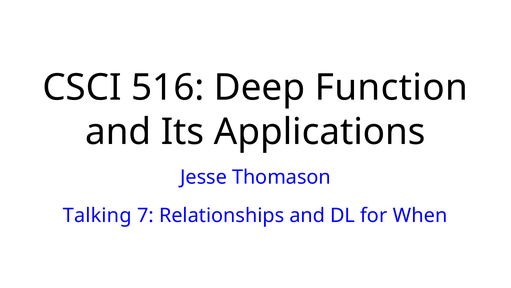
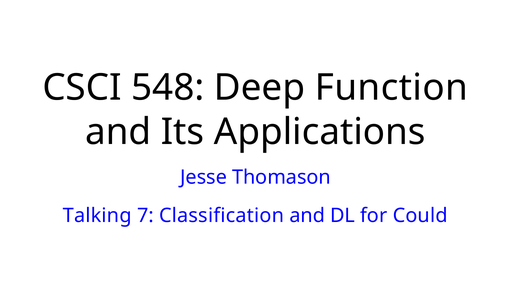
516: 516 -> 548 (168, 87)
Relationships: Relationships -> Classification (222, 215)
When: When -> Could (420, 215)
